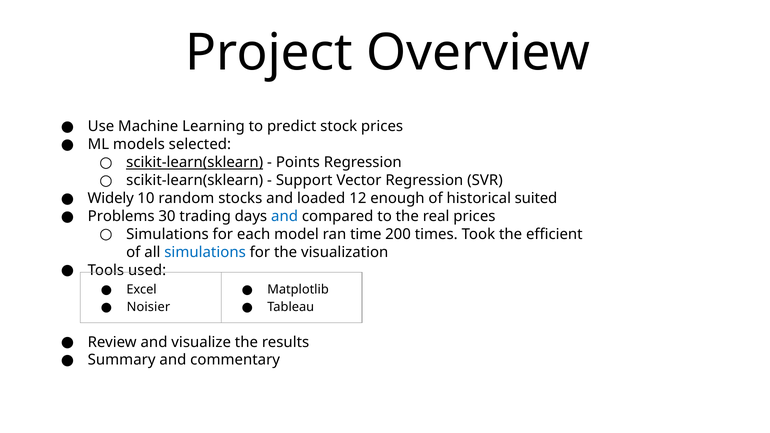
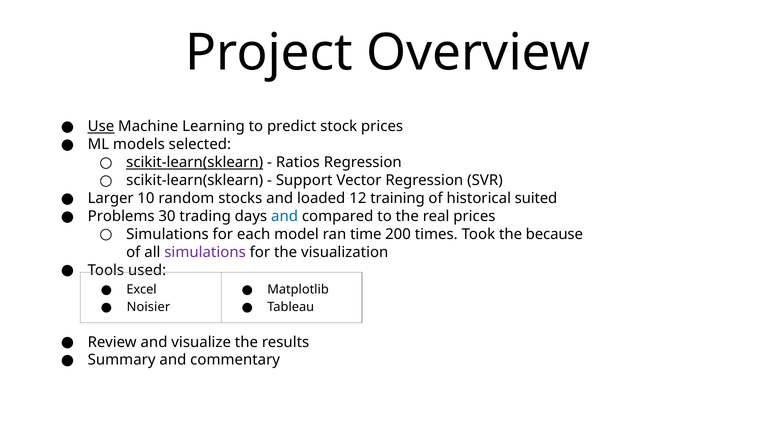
Use underline: none -> present (101, 126)
Points: Points -> Ratios (298, 162)
Widely: Widely -> Larger (111, 198)
enough: enough -> training (398, 198)
efficient: efficient -> because (554, 234)
simulations colour: blue -> purple (205, 252)
